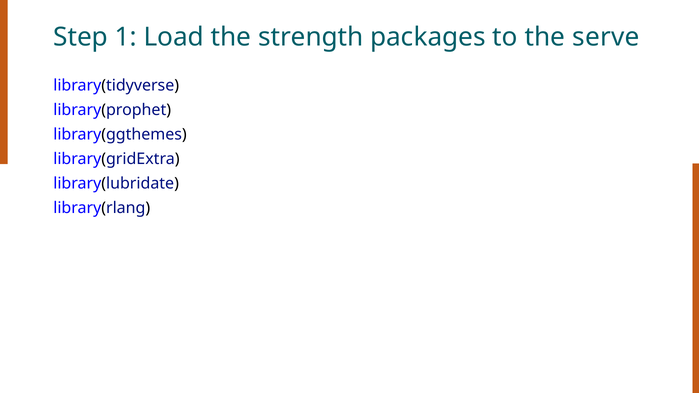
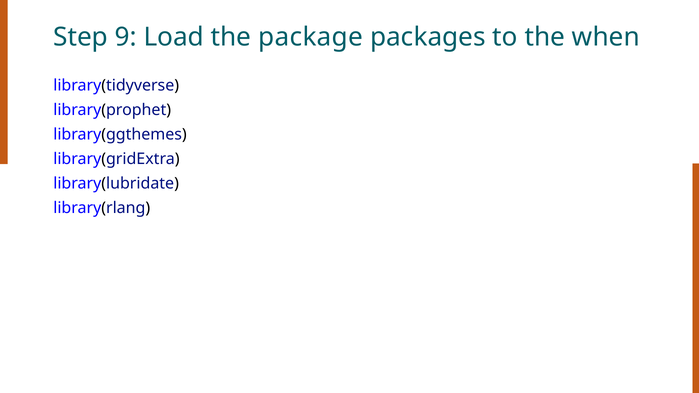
1: 1 -> 9 (126, 37)
strength: strength -> package (311, 37)
serve: serve -> when (606, 37)
